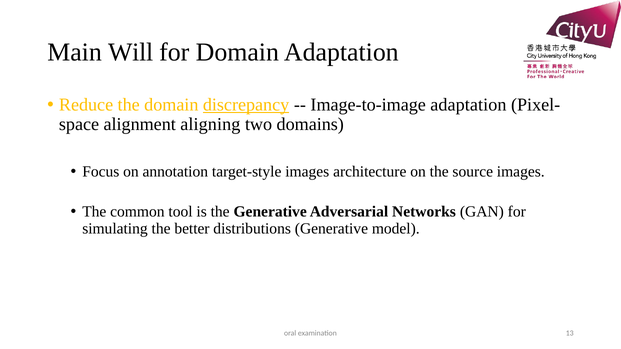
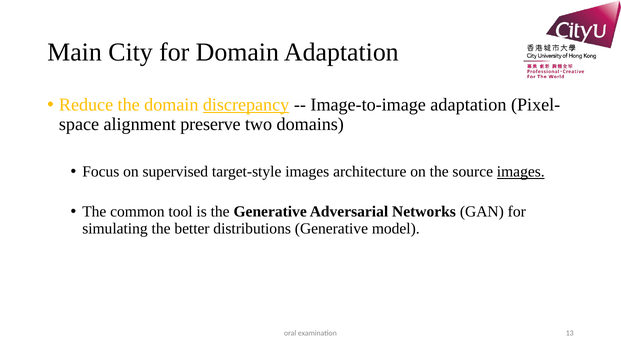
Will: Will -> City (131, 52)
aligning: aligning -> preserve (210, 125)
annotation: annotation -> supervised (175, 172)
images underline: none -> present (521, 172)
